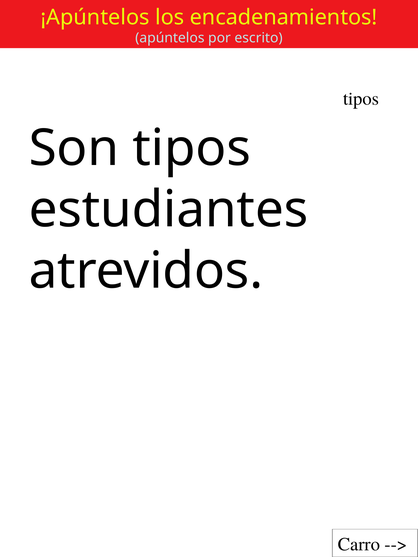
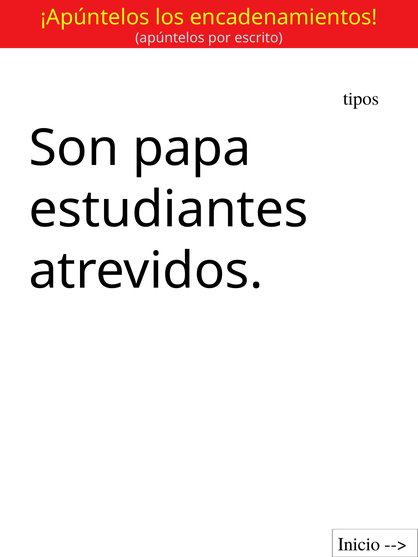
Son tipos: tipos -> papa (192, 148)
Carro: Carro -> Inicio (359, 545)
